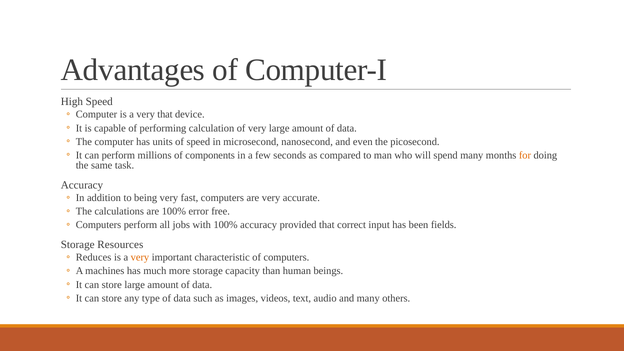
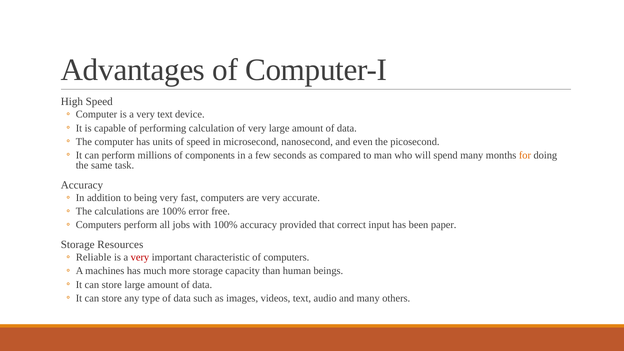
very that: that -> text (165, 115)
fields: fields -> paper (444, 225)
Reduces: Reduces -> Reliable (94, 257)
very colour: orange -> red (140, 257)
